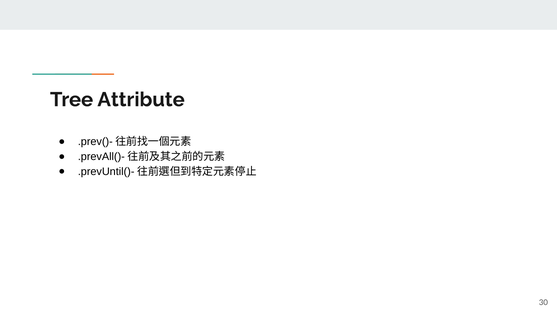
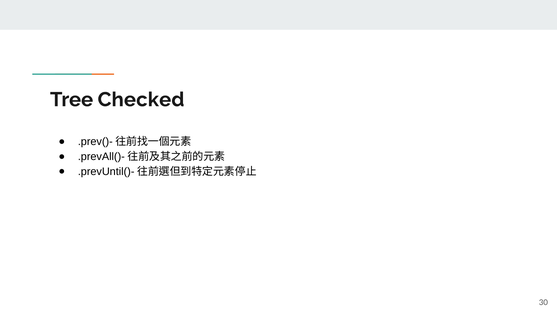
Attribute: Attribute -> Checked (141, 99)
